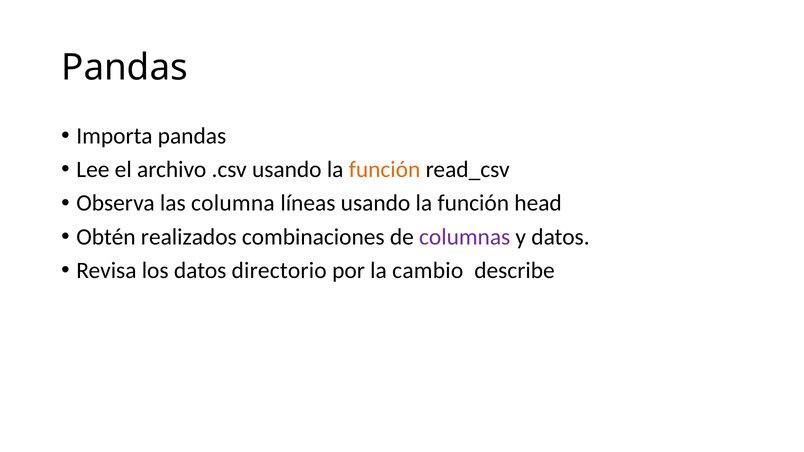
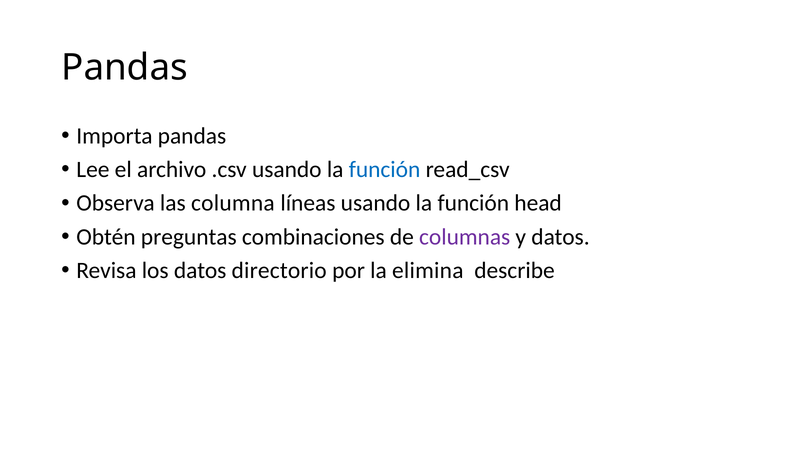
función colour: orange -> blue (385, 170)
realizados: realizados -> preguntas (189, 237)
cambio: cambio -> elimina (428, 271)
